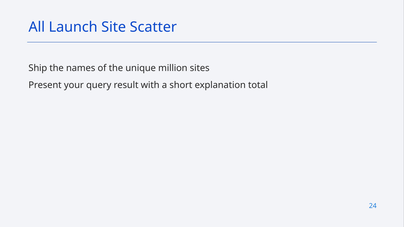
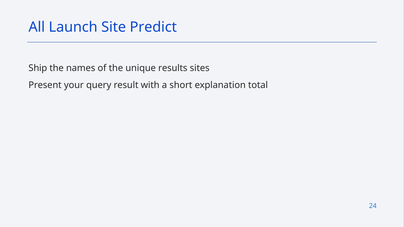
Scatter: Scatter -> Predict (153, 27)
million: million -> results (173, 68)
